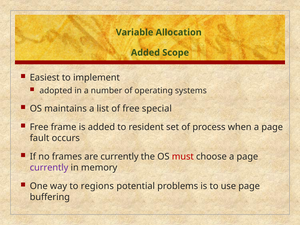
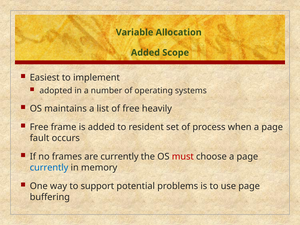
special: special -> heavily (157, 109)
currently colour: purple -> blue (49, 168)
regions: regions -> support (97, 186)
